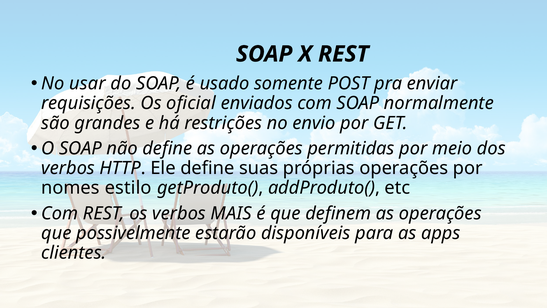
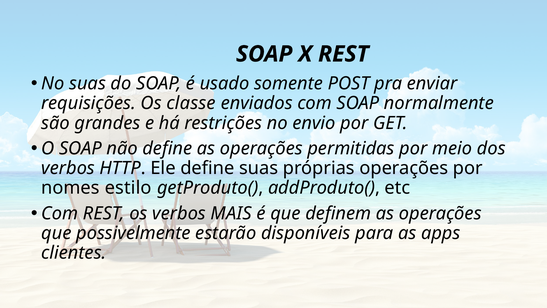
No usar: usar -> suas (88, 83)
oficial: oficial -> classe (191, 103)
